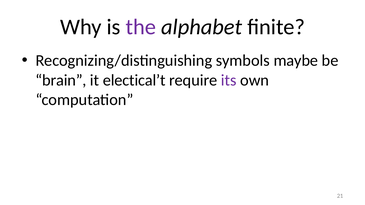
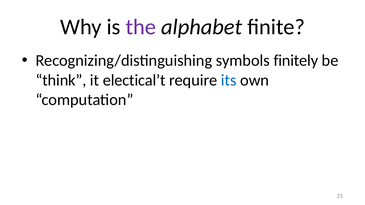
maybe: maybe -> finitely (296, 61)
brain: brain -> think (61, 80)
its colour: purple -> blue (229, 80)
